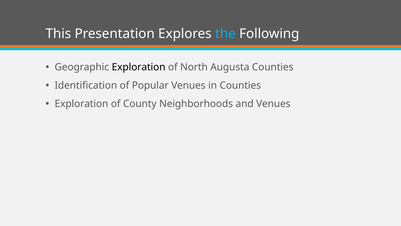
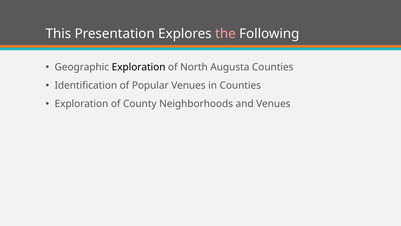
the colour: light blue -> pink (225, 34)
